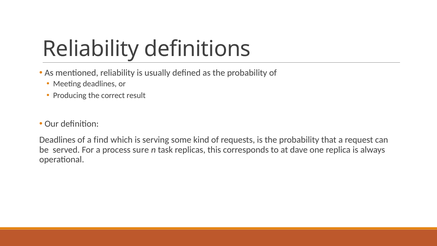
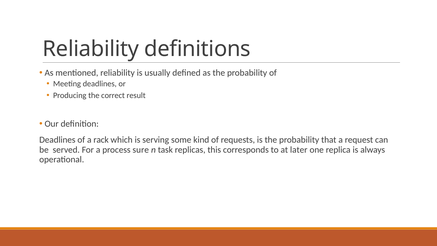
find: find -> rack (101, 140)
dave: dave -> later (299, 150)
